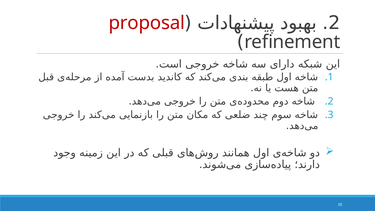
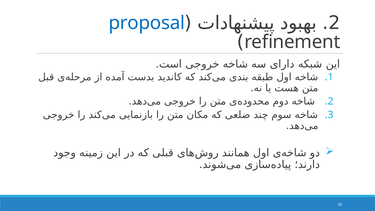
proposal colour: red -> blue (147, 23)
